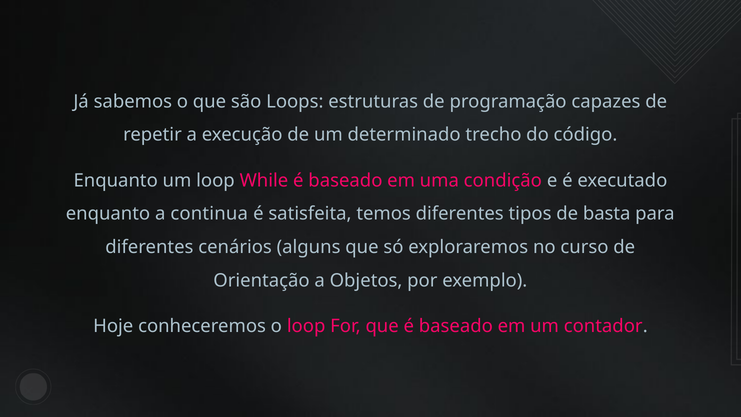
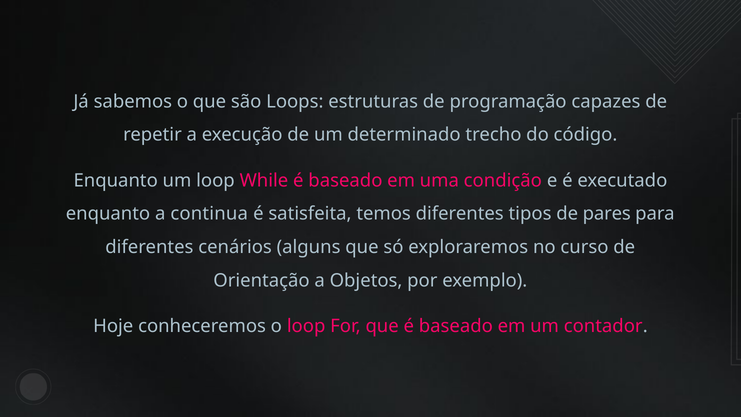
basta: basta -> pares (607, 214)
